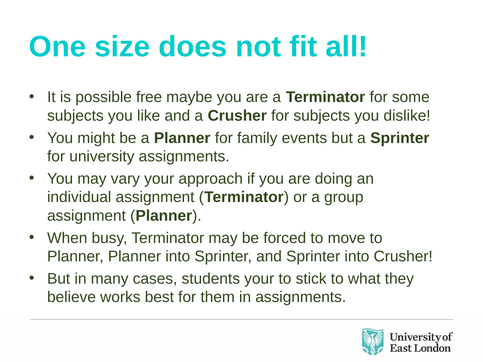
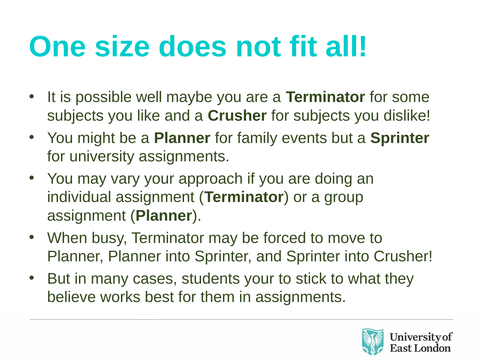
free: free -> well (149, 97)
